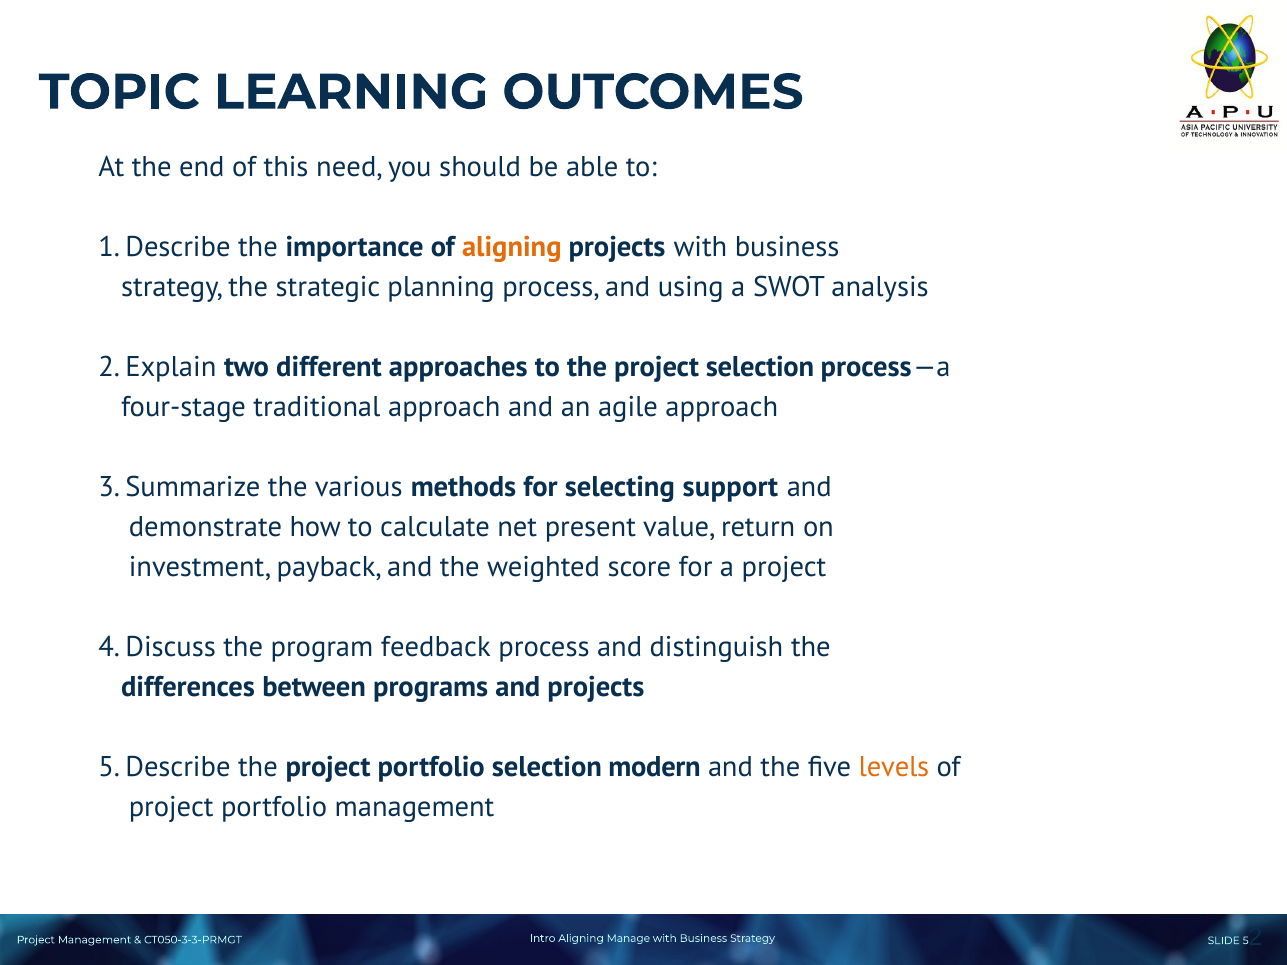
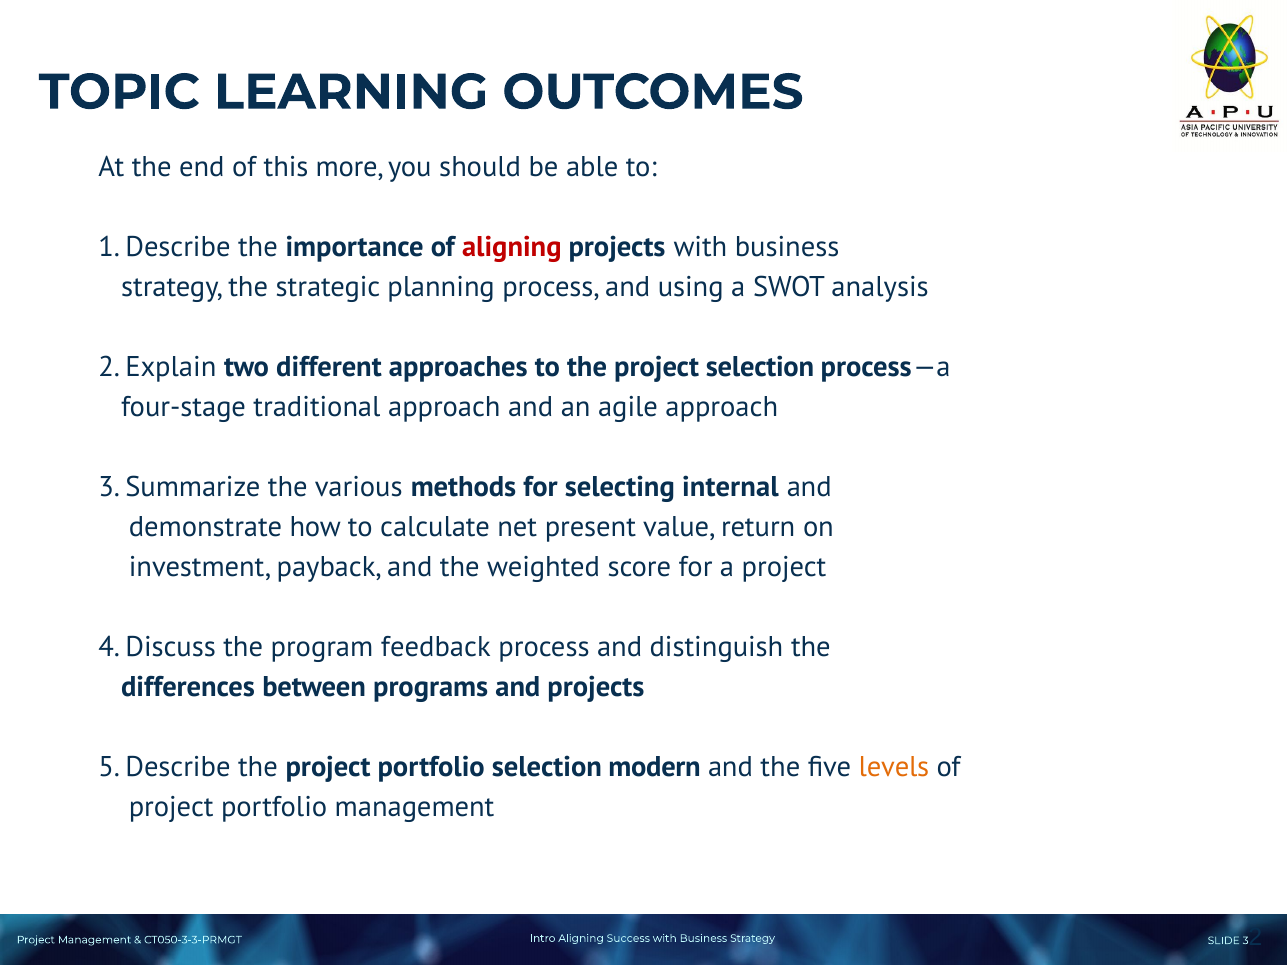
need: need -> more (350, 167)
aligning colour: orange -> red (512, 247)
support: support -> internal (730, 487)
Manage: Manage -> Success (628, 939)
5: 5 -> 3 (1246, 941)
